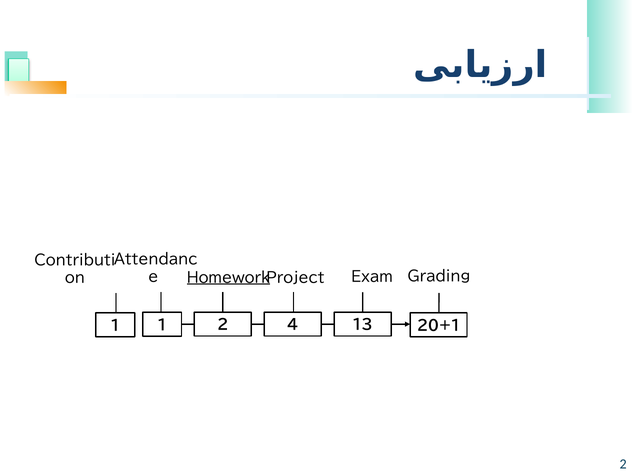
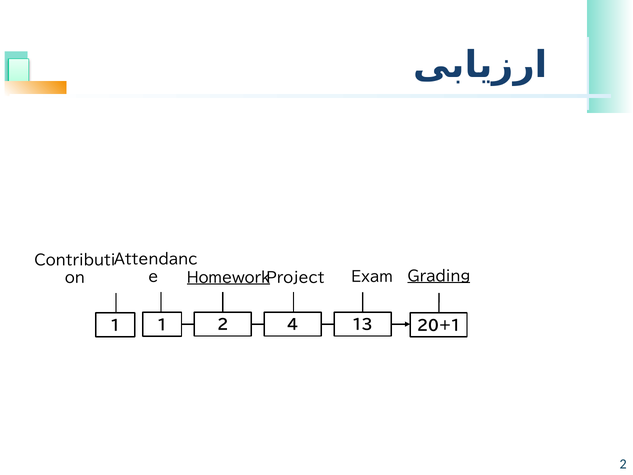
Grading underline: none -> present (439, 276)
